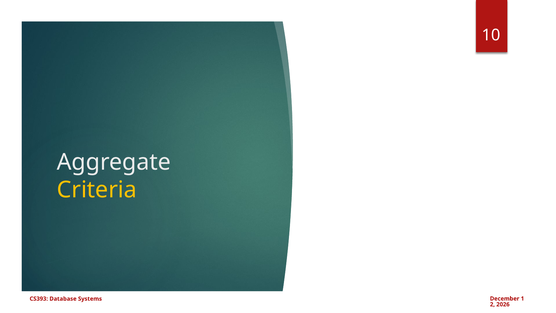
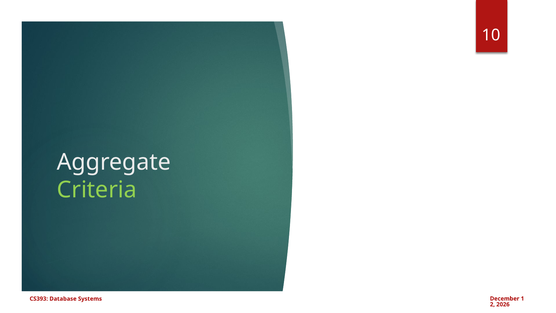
Criteria colour: yellow -> light green (97, 190)
